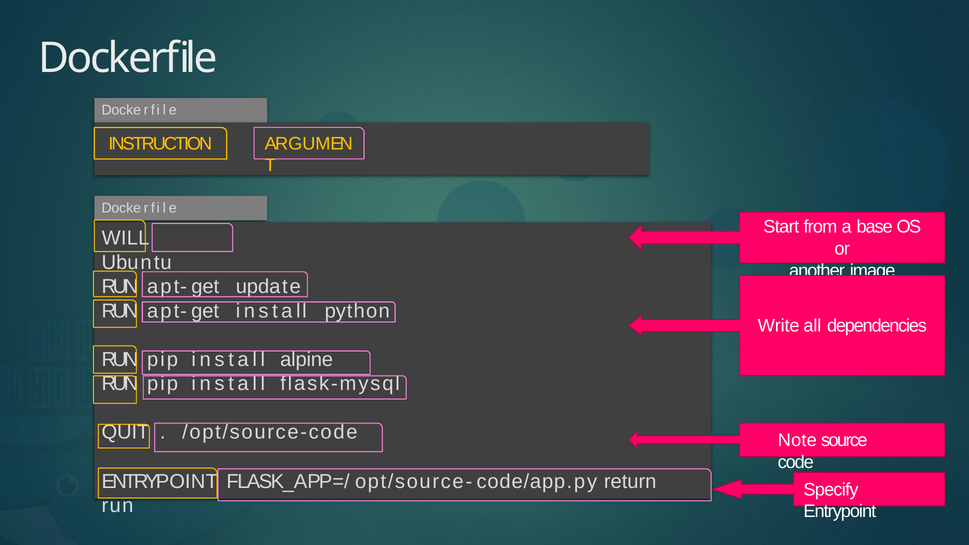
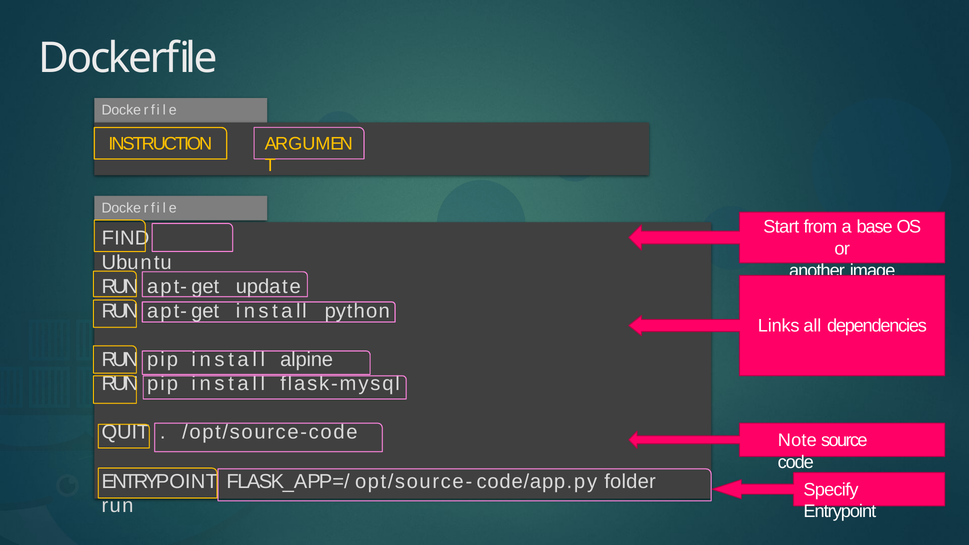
WILL: WILL -> FIND (126, 238)
Write: Write -> Links (779, 326)
return: return -> folder (630, 482)
